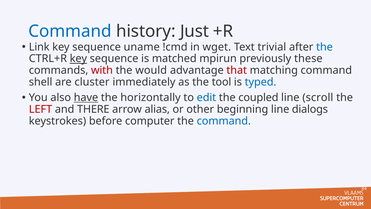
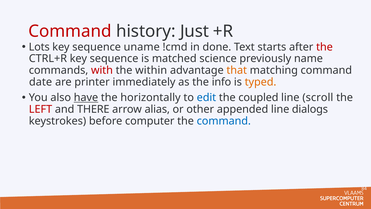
Command colour: blue -> red (70, 31)
Link: Link -> Lots (39, 47)
wget: wget -> done (217, 47)
trivial: trivial -> starts (272, 47)
the colour: blue -> red (324, 47)
key underline: present -> none (78, 59)
mpirun: mpirun -> science (218, 59)
these: these -> name (308, 59)
would: would -> within (151, 70)
that colour: red -> orange (237, 70)
shell: shell -> date (41, 82)
cluster: cluster -> printer (92, 82)
tool: tool -> info (221, 82)
typed colour: blue -> orange (261, 82)
beginning: beginning -> appended (243, 109)
